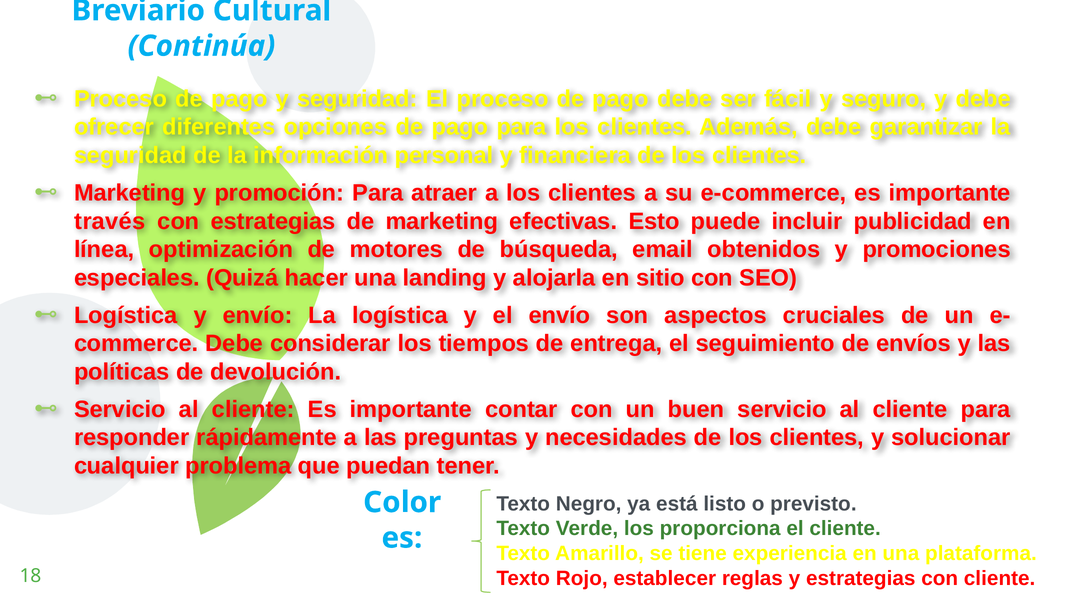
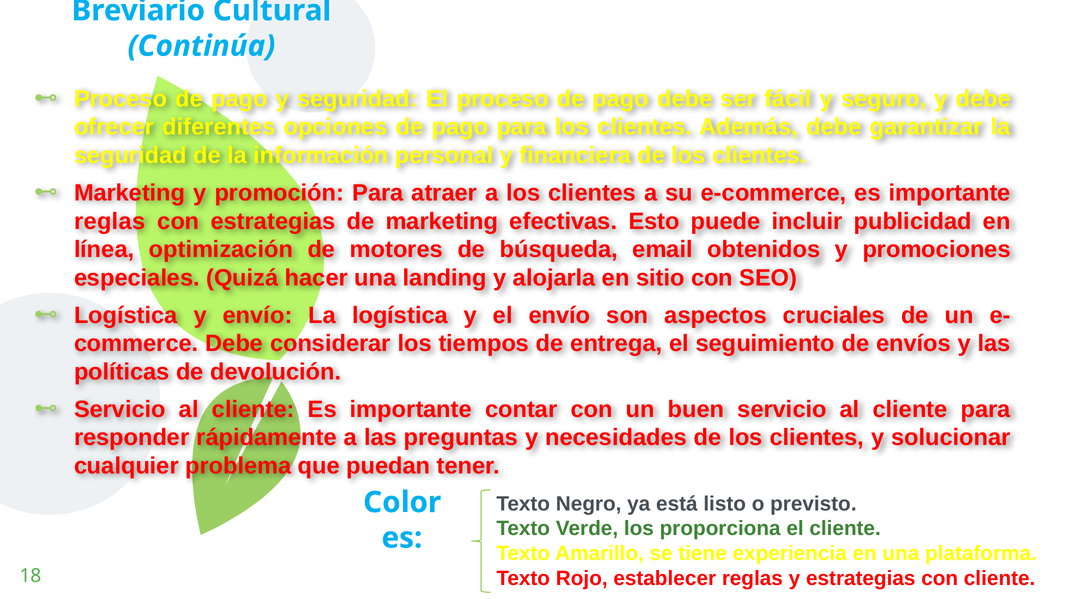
través: través -> reglas (110, 221)
